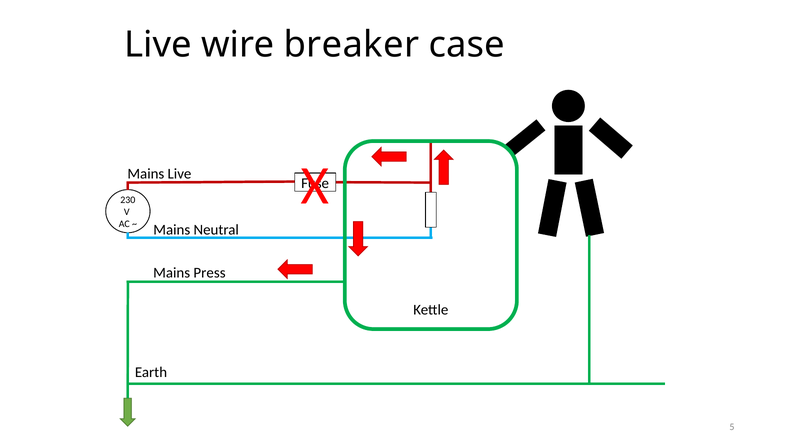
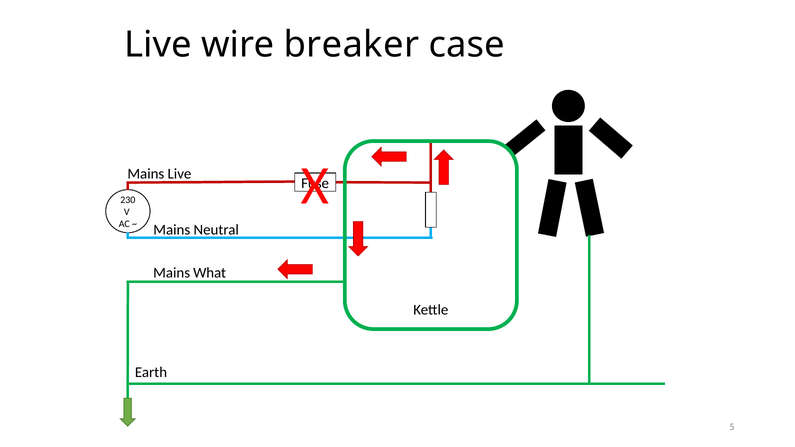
Press: Press -> What (210, 273)
